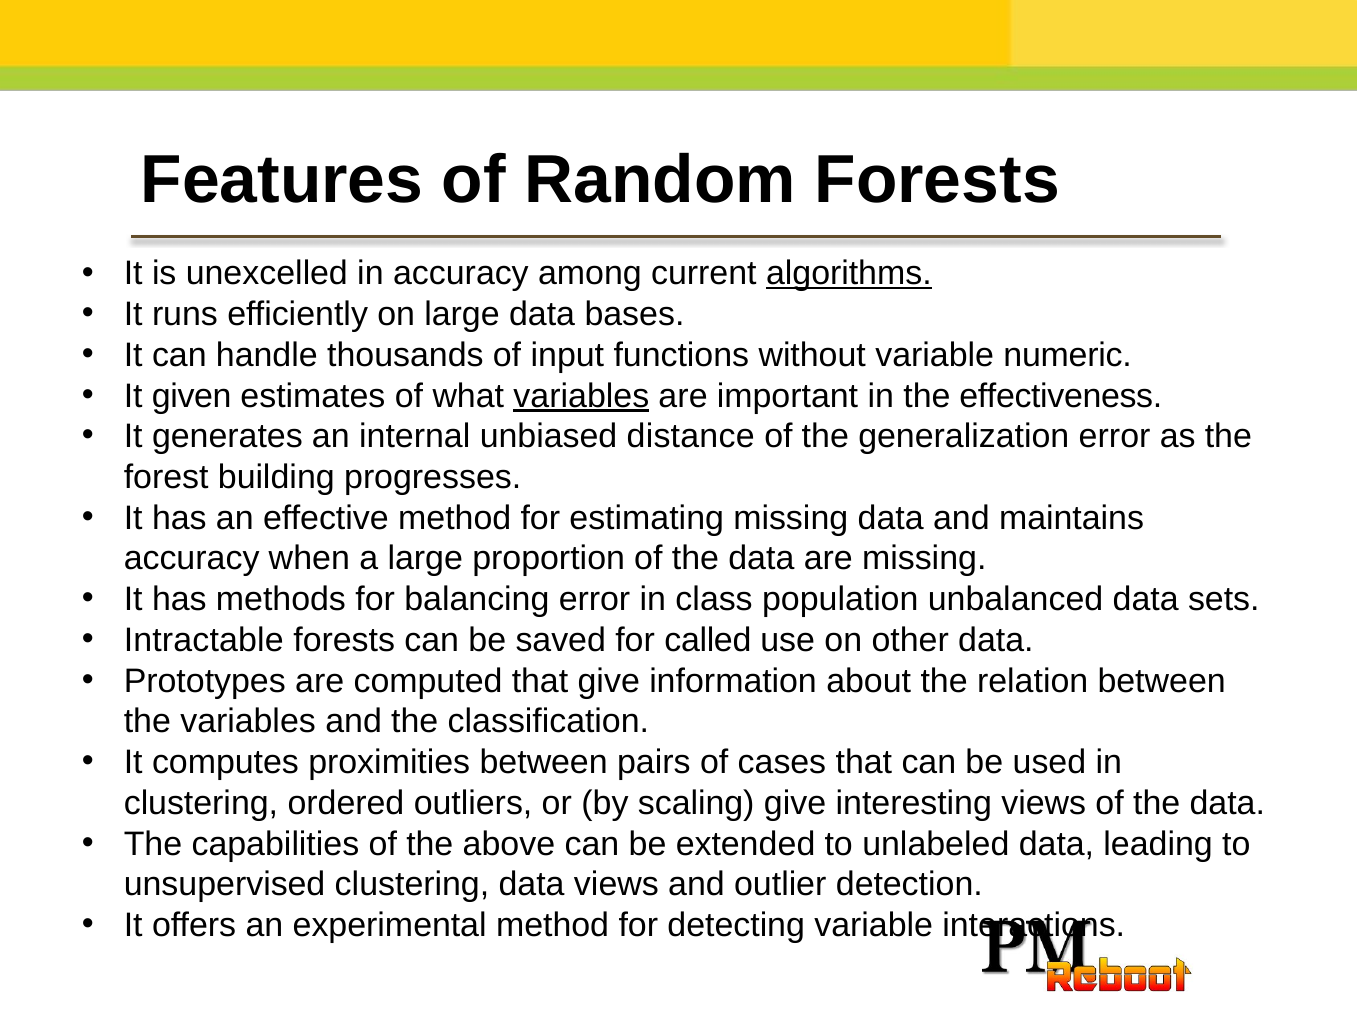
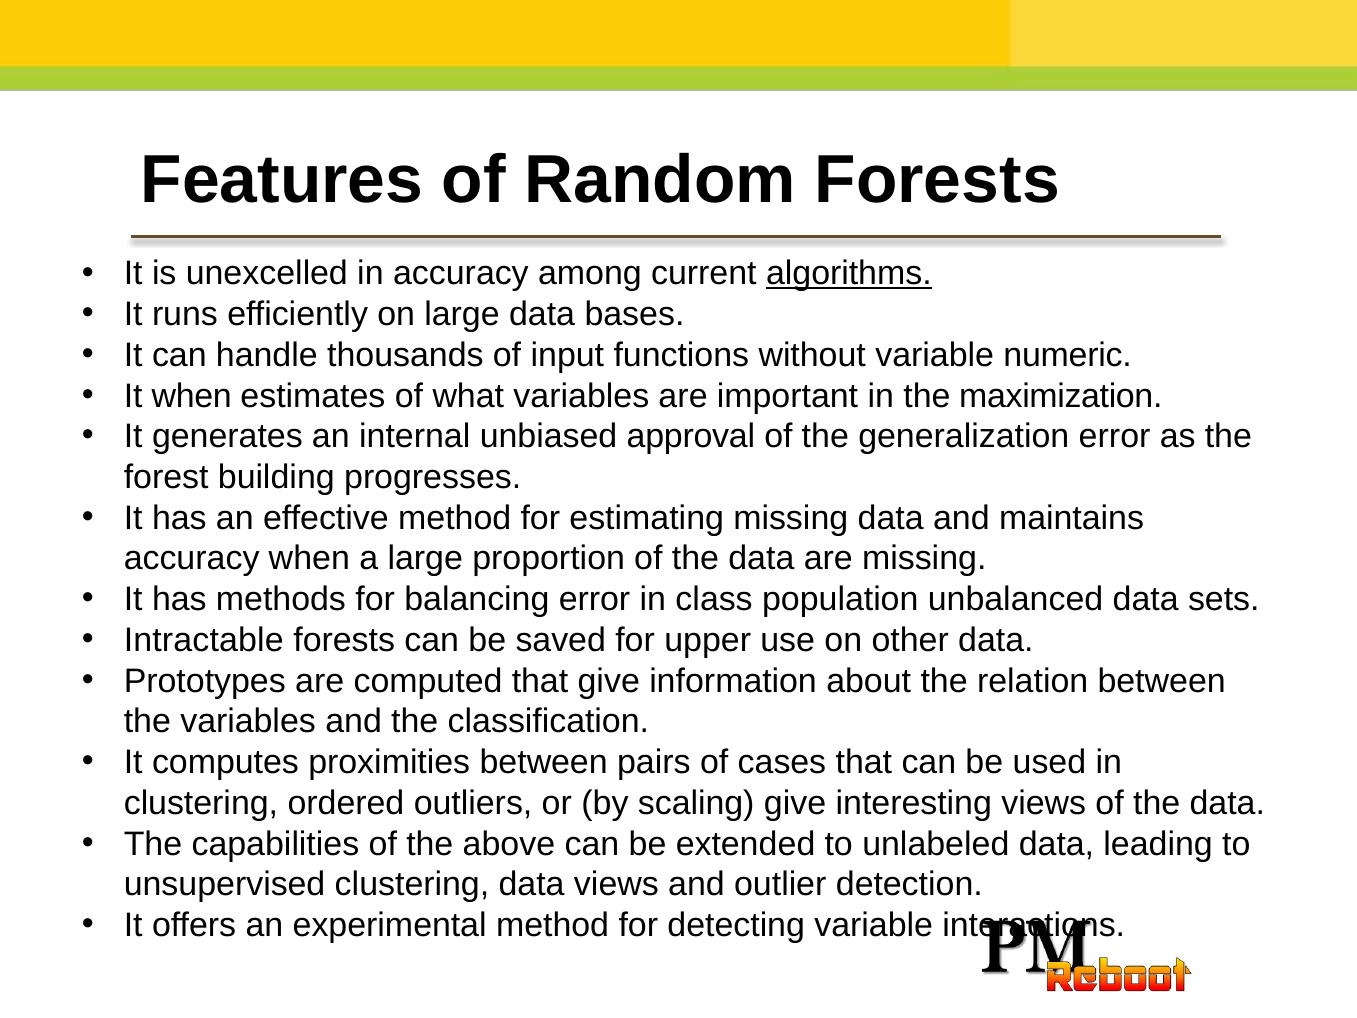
It given: given -> when (192, 396)
variables underline: present -> none (581, 396)
effectiveness: effectiveness -> maximization (1061, 396)
distance: distance -> approval (691, 437)
called: called -> upper (708, 640)
